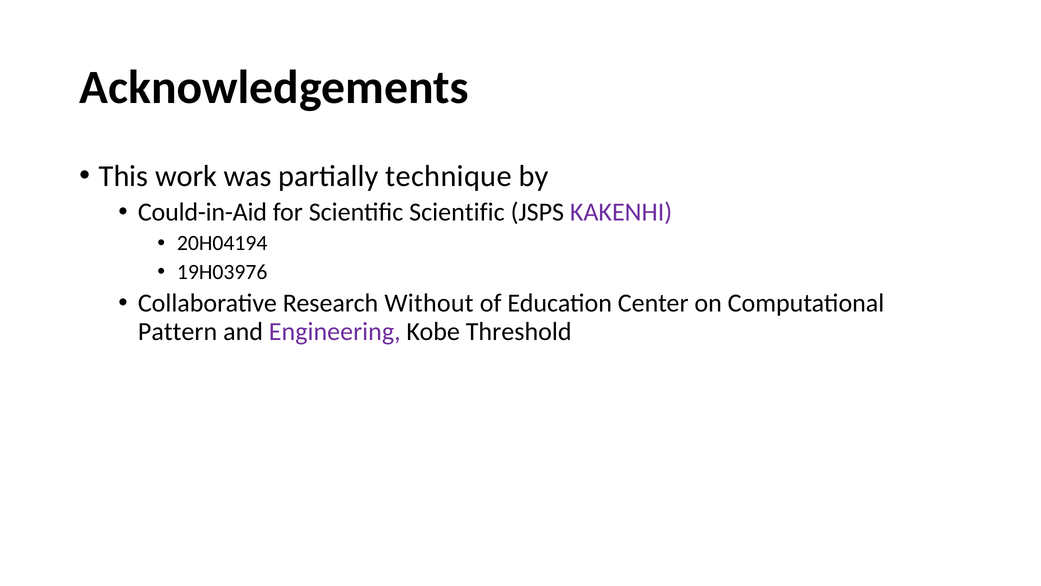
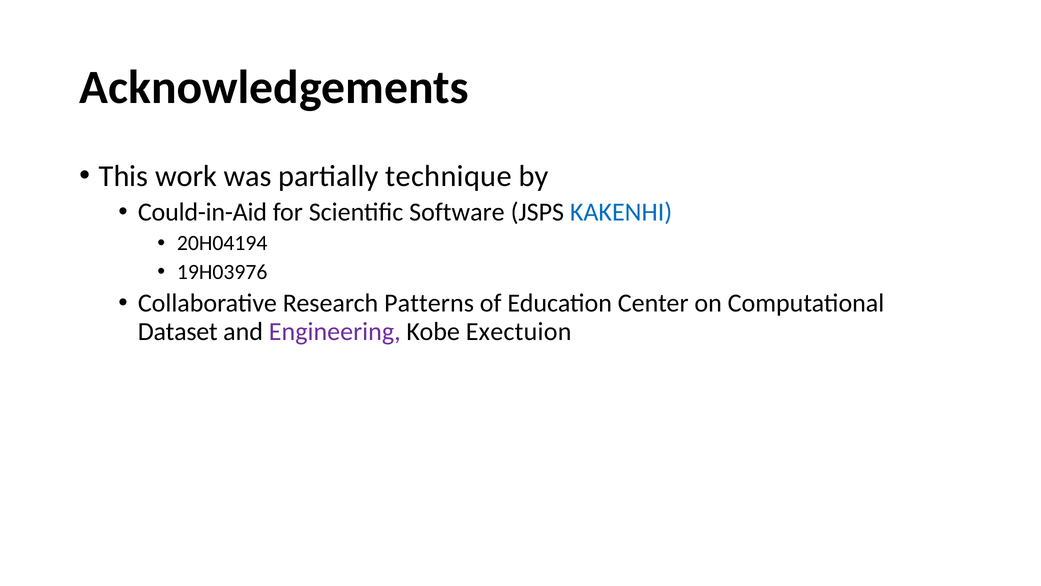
Scientific Scientific: Scientific -> Software (457, 212)
KAKENHI colour: purple -> blue (621, 212)
Without: Without -> Patterns (429, 303)
Pattern: Pattern -> Dataset (178, 331)
Threshold: Threshold -> Exectuion (519, 331)
